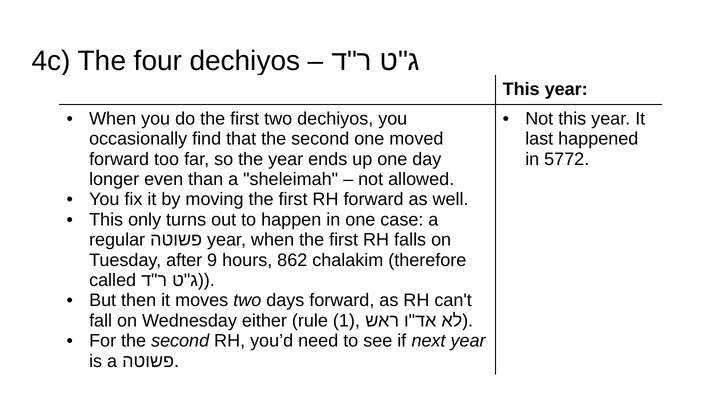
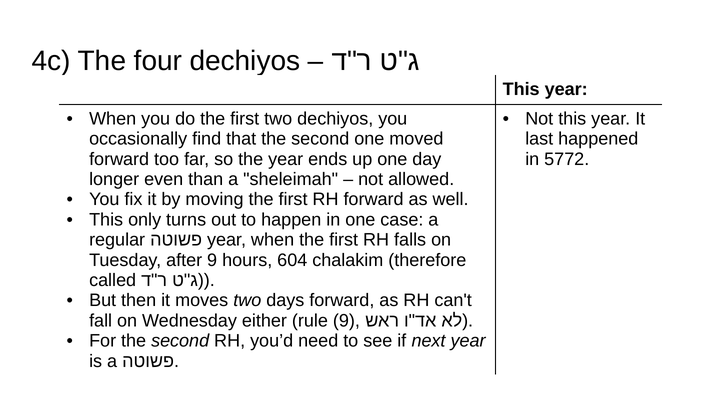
862: 862 -> 604 (292, 260)
rule 1: 1 -> 9 (346, 320)
